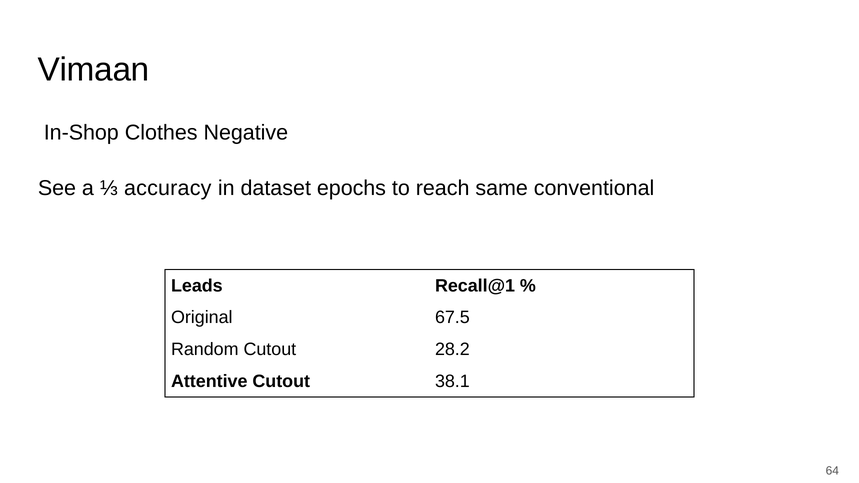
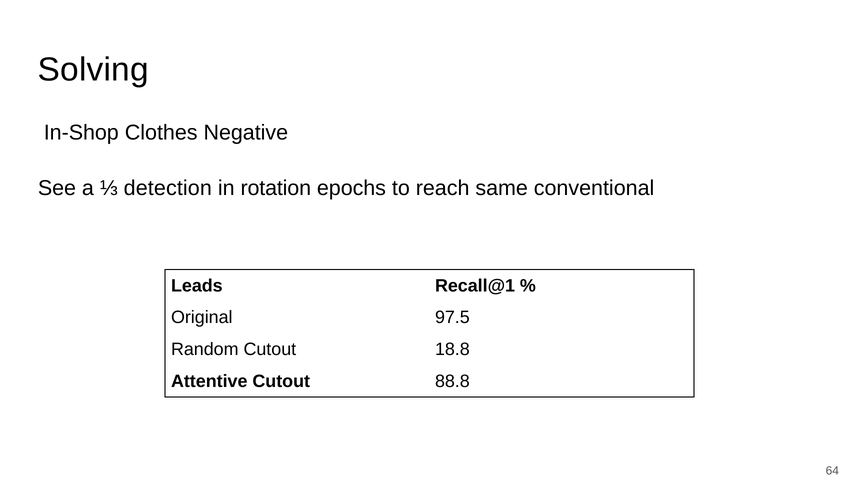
Vimaan: Vimaan -> Solving (93, 70)
accuracy: accuracy -> detection (168, 188)
dataset: dataset -> rotation (276, 188)
67.5: 67.5 -> 97.5 (452, 318)
28.2: 28.2 -> 18.8 (452, 349)
38.1: 38.1 -> 88.8 (452, 381)
